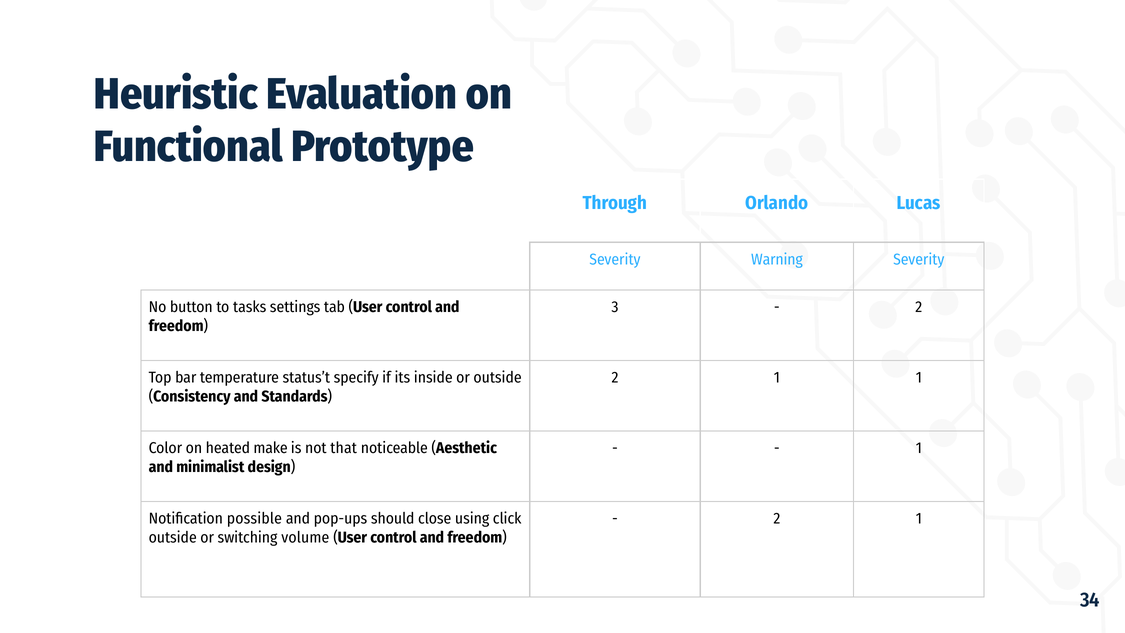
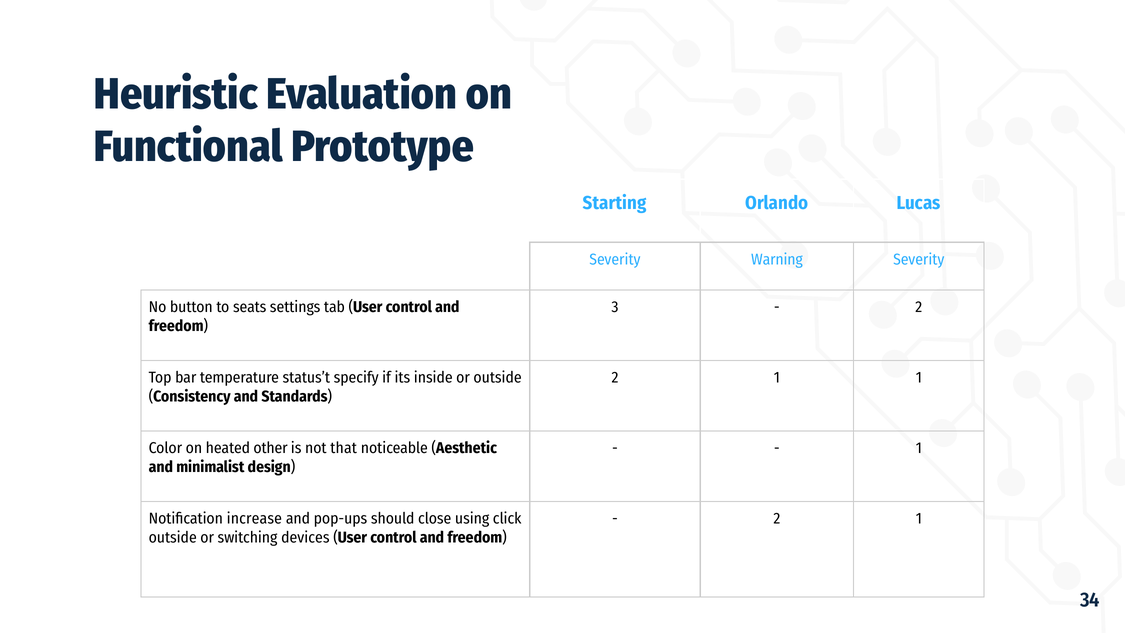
Through: Through -> Starting (615, 203)
tasks: tasks -> seats (250, 307)
make: make -> other (271, 448)
possible: possible -> increase (254, 519)
volume: volume -> devices (305, 537)
